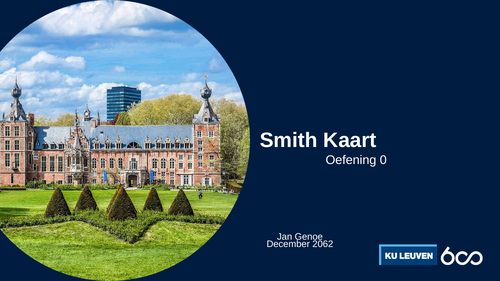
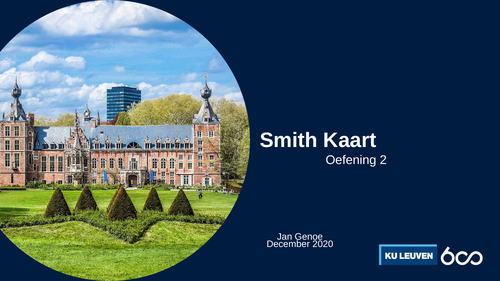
0: 0 -> 2 (383, 160)
2062: 2062 -> 2020 (323, 244)
